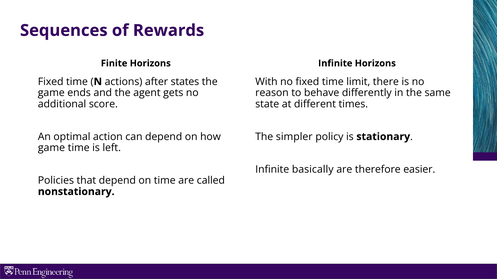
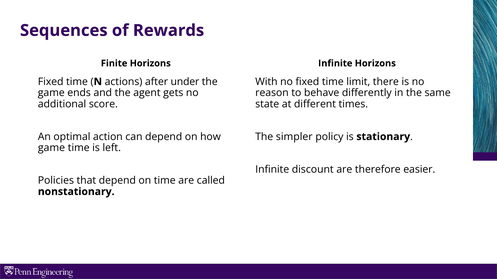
states: states -> under (185, 82)
basically: basically -> discount (313, 170)
